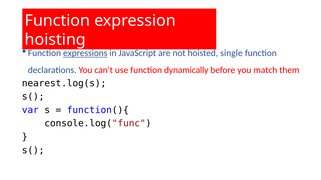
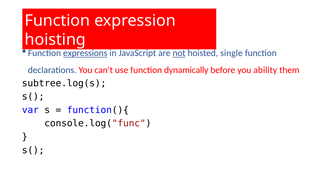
not underline: none -> present (179, 53)
match: match -> ability (265, 70)
nearest.log(s: nearest.log(s -> subtree.log(s (64, 83)
